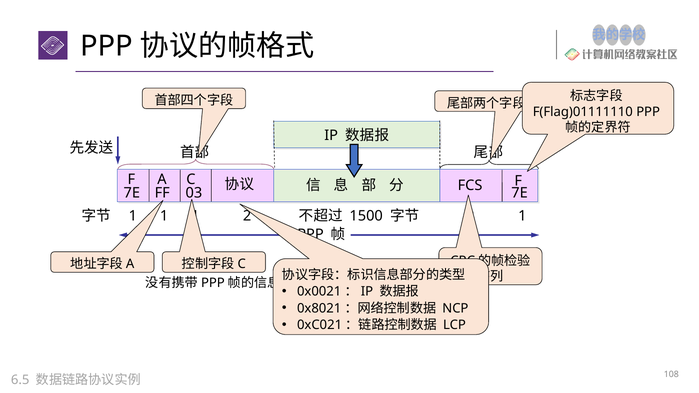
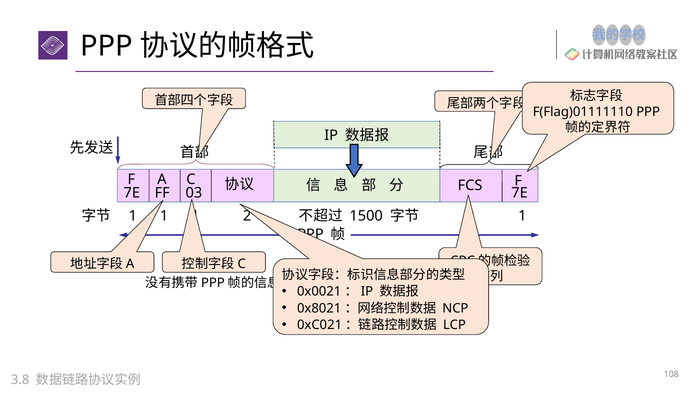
6.5: 6.5 -> 3.8 (20, 380)
